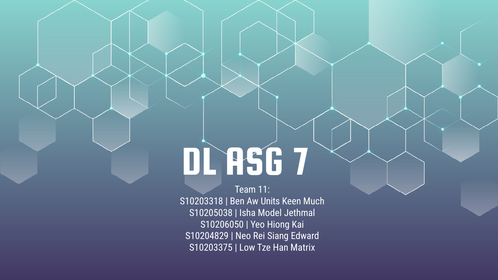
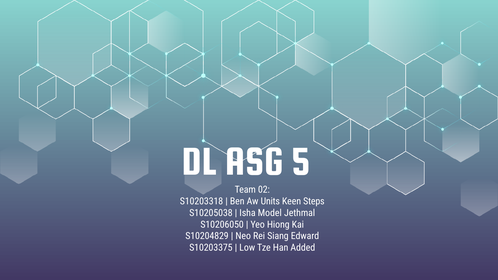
7: 7 -> 5 (301, 161)
11: 11 -> 02 (264, 190)
Much: Much -> Steps (314, 201)
Matrix: Matrix -> Added (303, 248)
